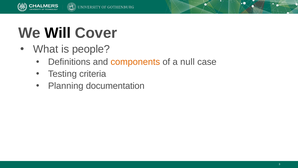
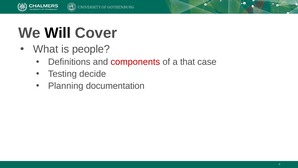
components colour: orange -> red (135, 62)
null: null -> that (188, 62)
criteria: criteria -> decide (93, 74)
